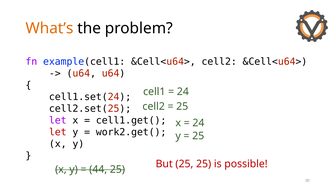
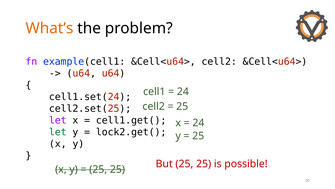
let colour: red -> green (58, 132)
work2.get(: work2.get( -> lock2.get( (131, 132)
44: 44 -> 25 (98, 169)
